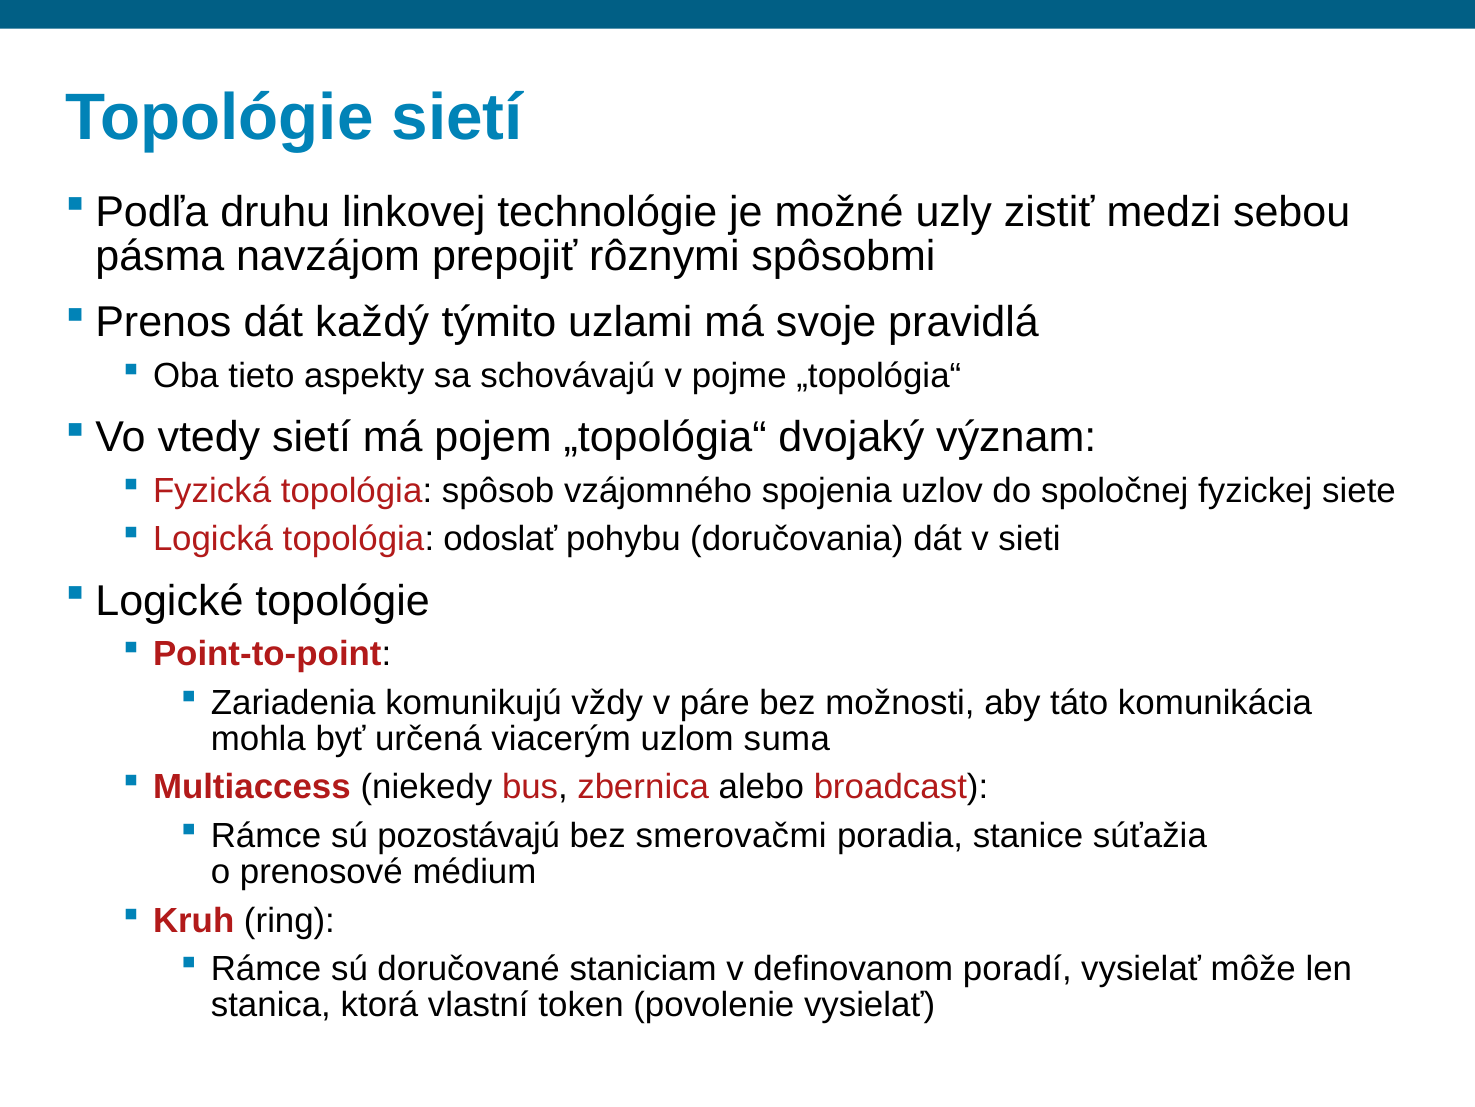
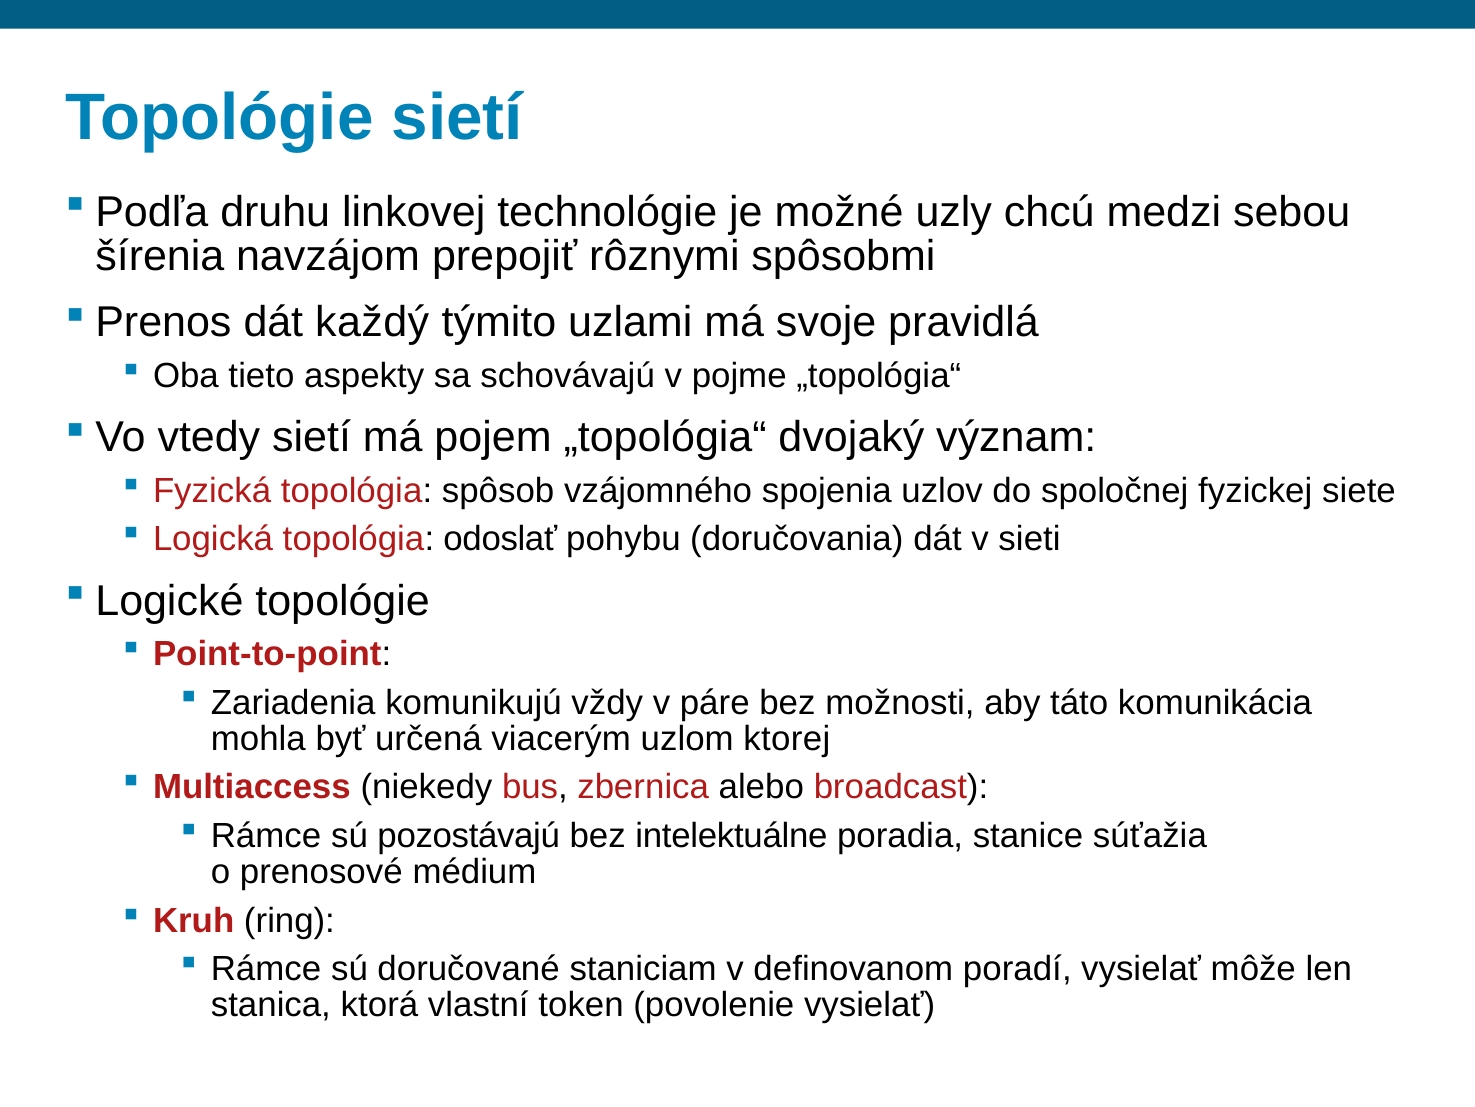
zistiť: zistiť -> chcú (1049, 212)
pásma: pásma -> šírenia (160, 256)
suma: suma -> ktorej (787, 738)
smerovačmi: smerovačmi -> intelektuálne (731, 836)
